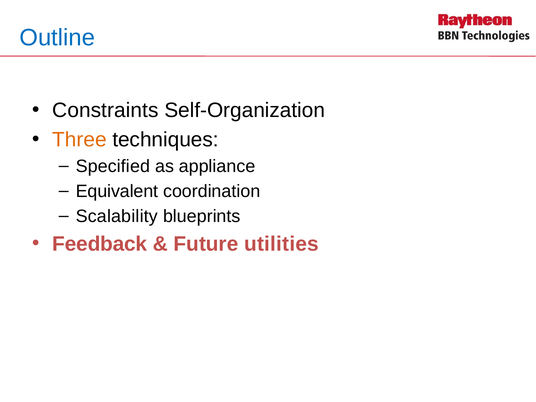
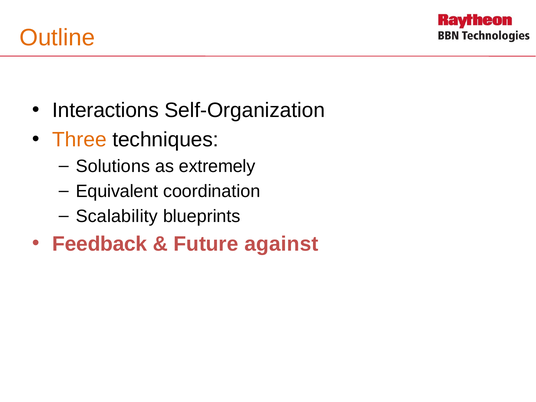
Outline colour: blue -> orange (57, 38)
Constraints: Constraints -> Interactions (106, 110)
Specified: Specified -> Solutions (113, 166)
appliance: appliance -> extremely (217, 166)
utilities: utilities -> against (281, 244)
